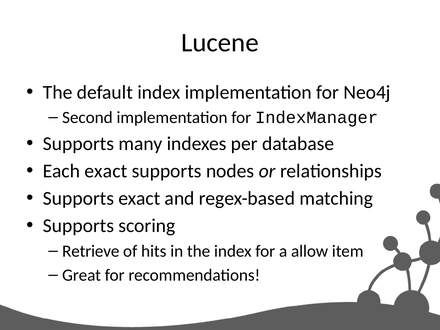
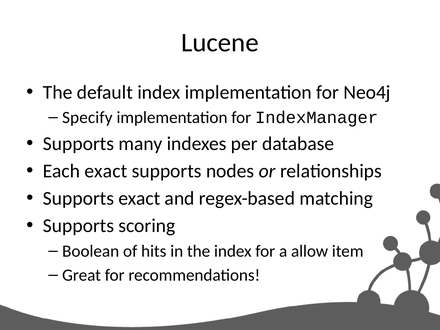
Second: Second -> Specify (87, 118)
Retrieve: Retrieve -> Boolean (91, 251)
